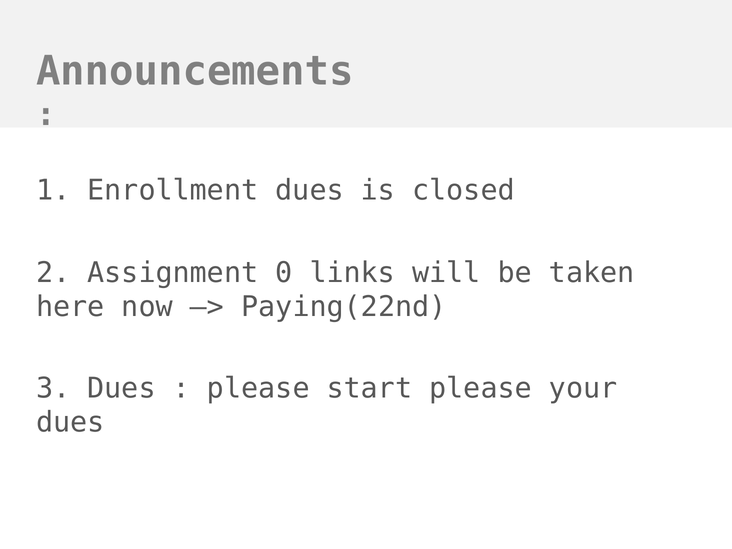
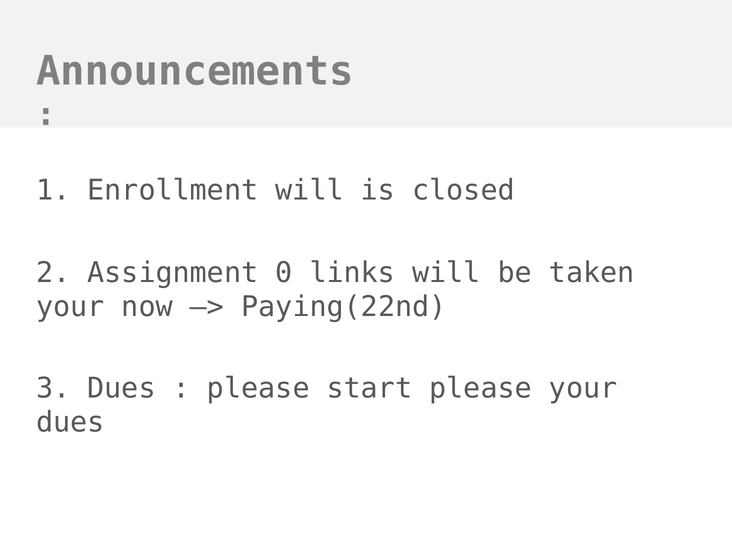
Enrollment dues: dues -> will (310, 191)
here: here -> your (70, 307)
